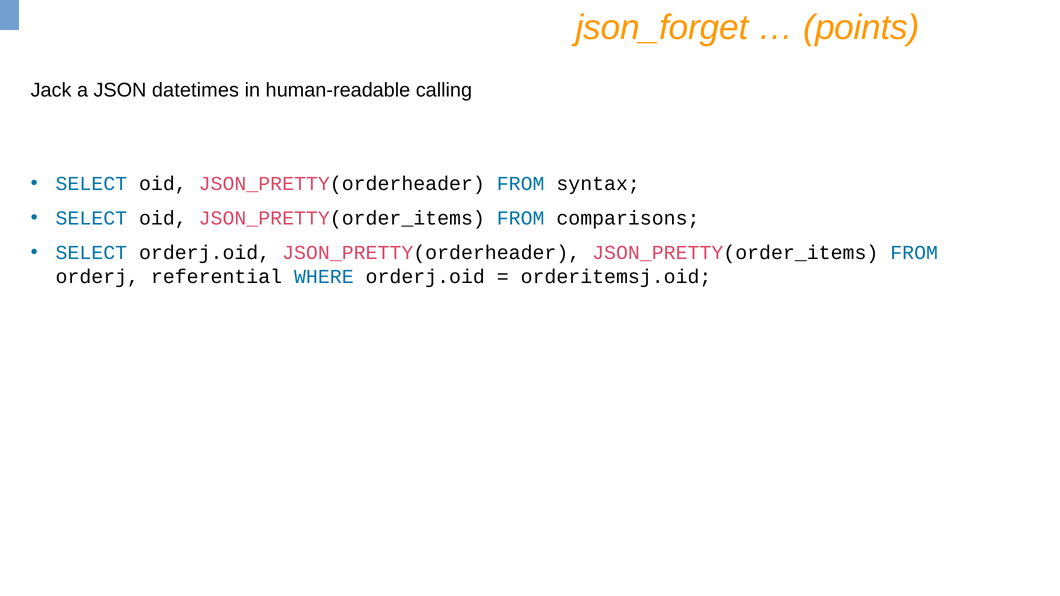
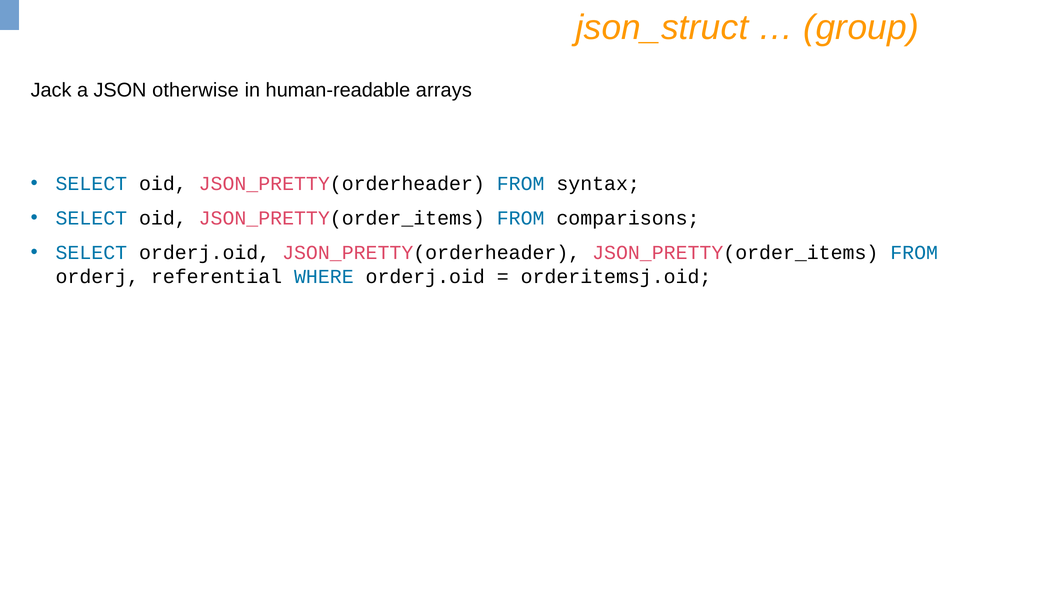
json_forget: json_forget -> json_struct (662, 28)
points: points -> group (861, 28)
datetimes: datetimes -> otherwise (195, 90)
calling: calling -> arrays (444, 90)
